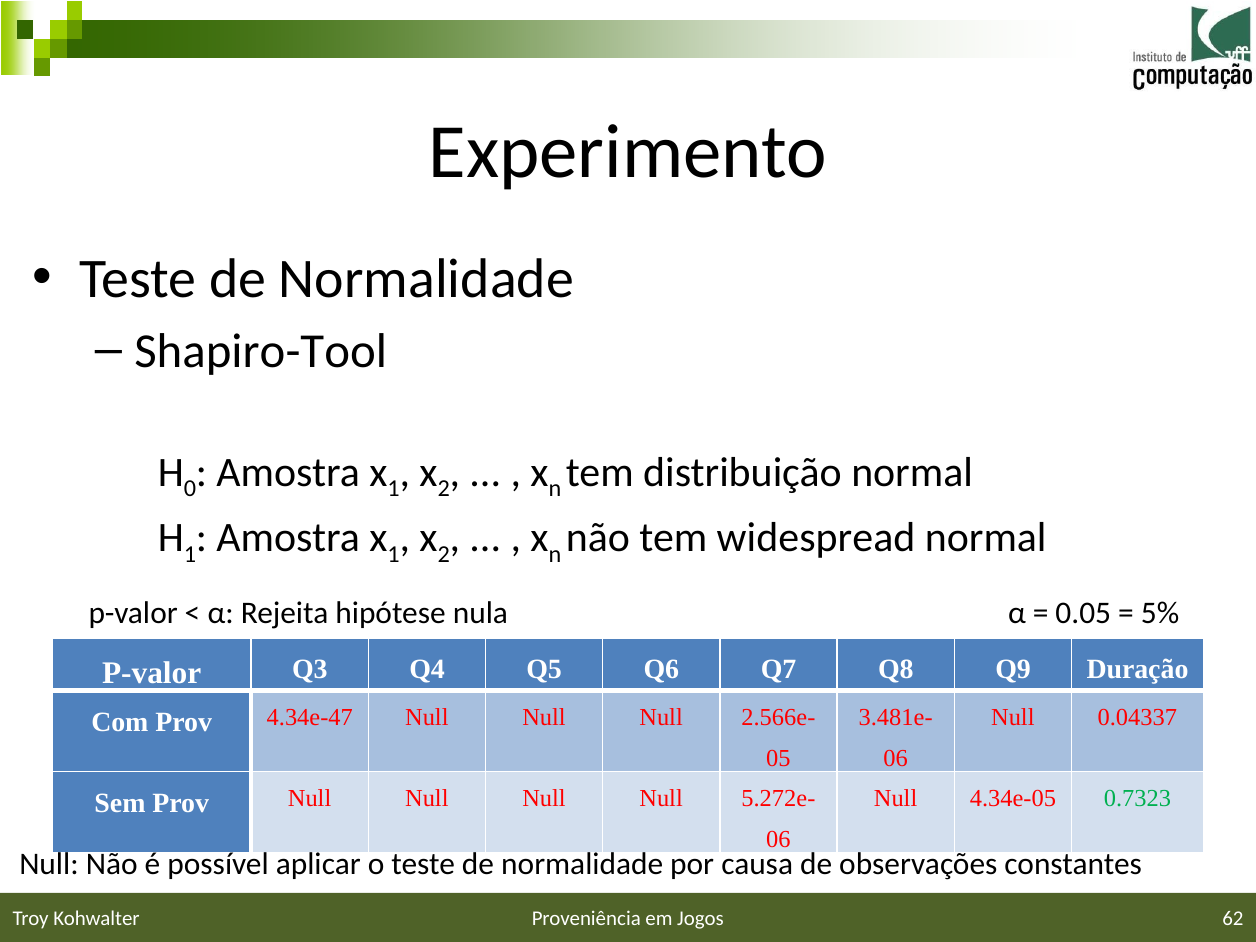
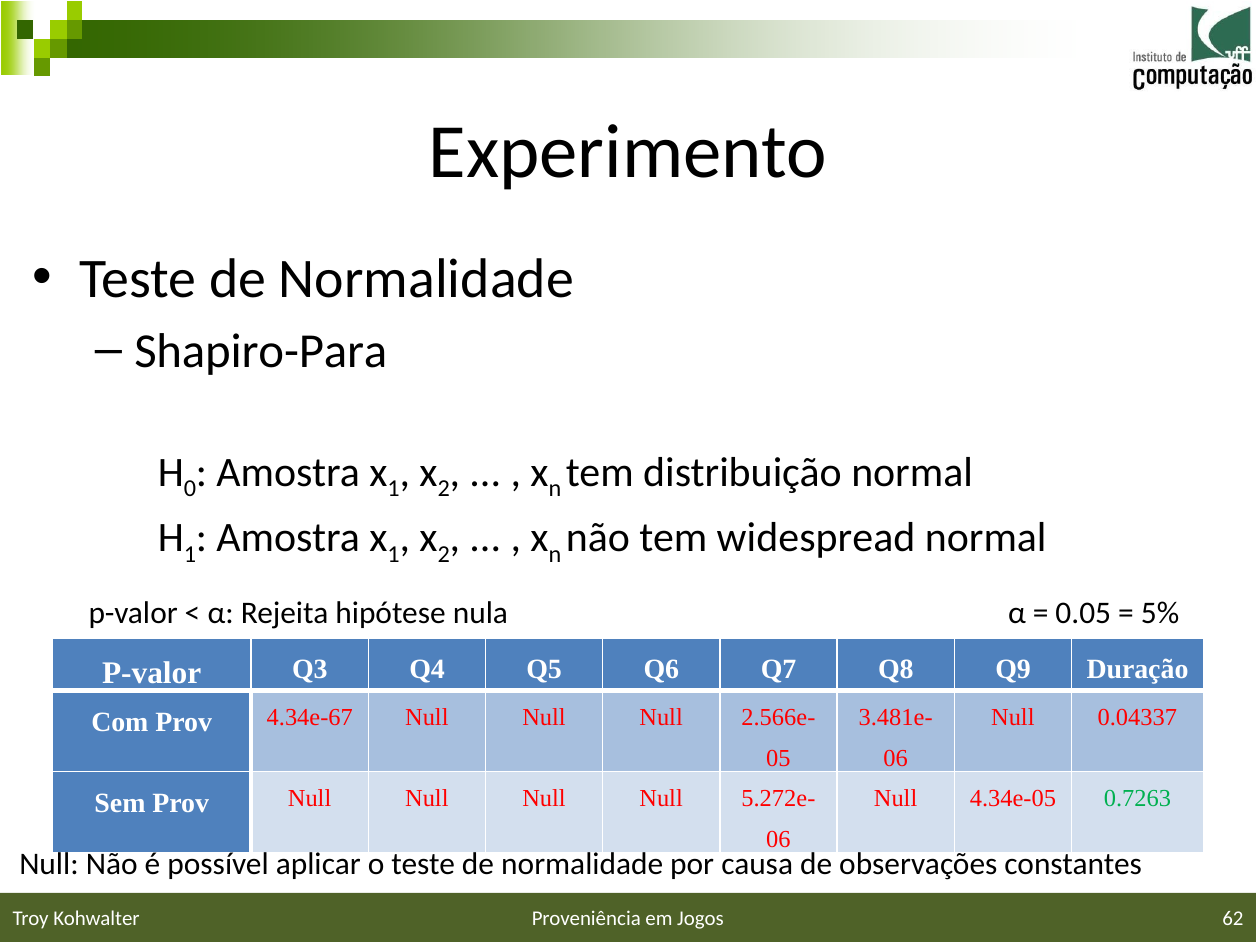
Shapiro-Tool: Shapiro-Tool -> Shapiro-Para (261, 351)
4.34e-47: 4.34e-47 -> 4.34e-67 (310, 718)
0.7323: 0.7323 -> 0.7263 (1137, 799)
